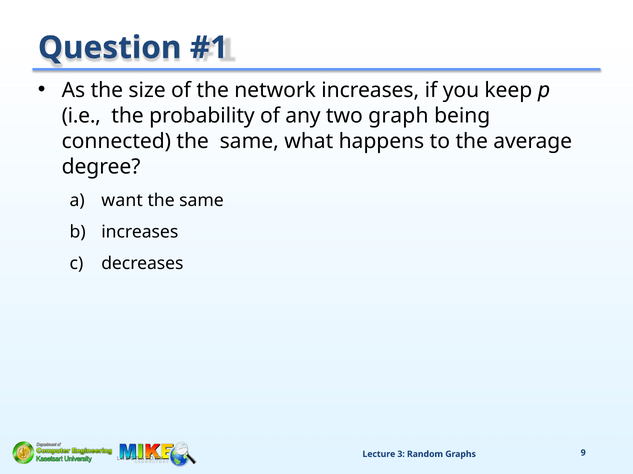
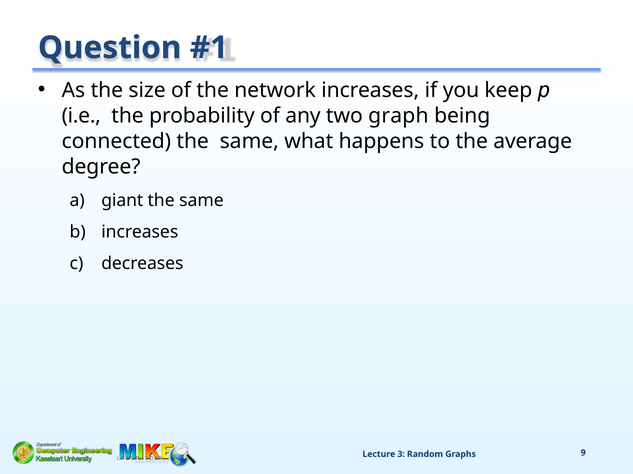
want: want -> giant (122, 201)
